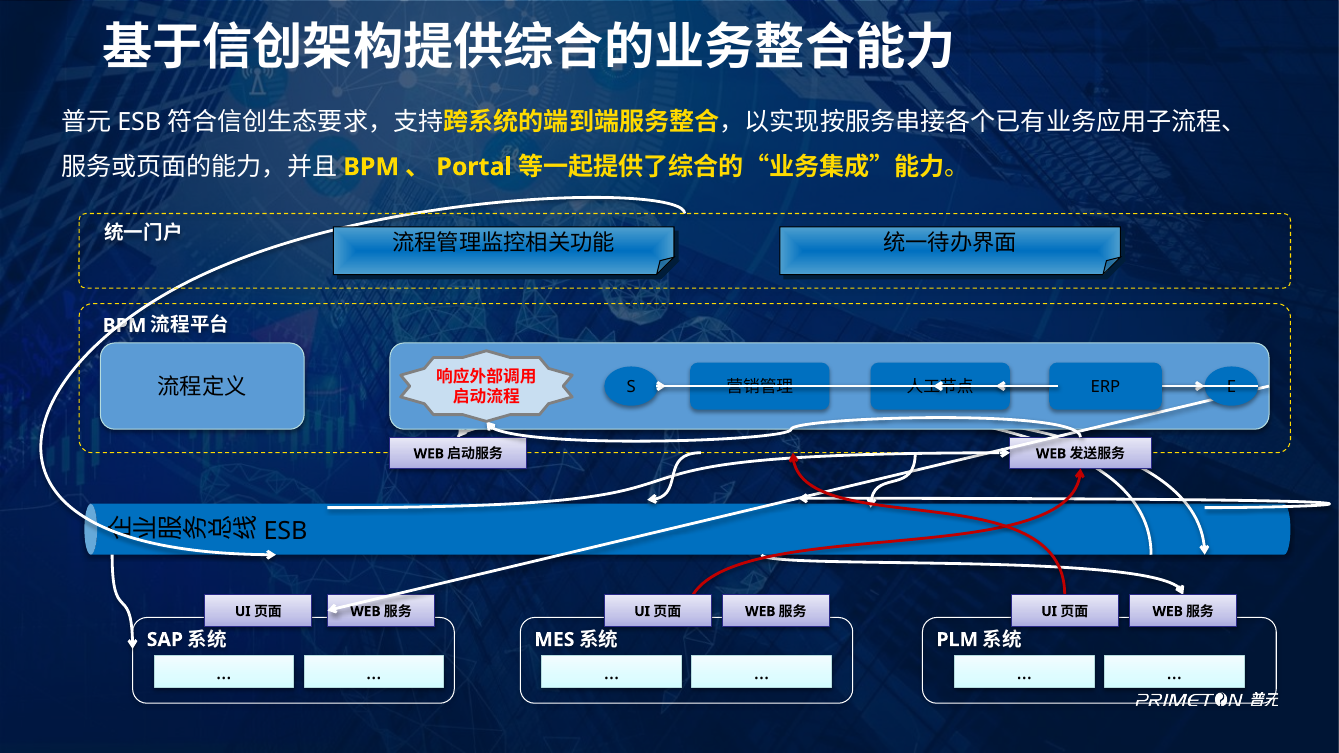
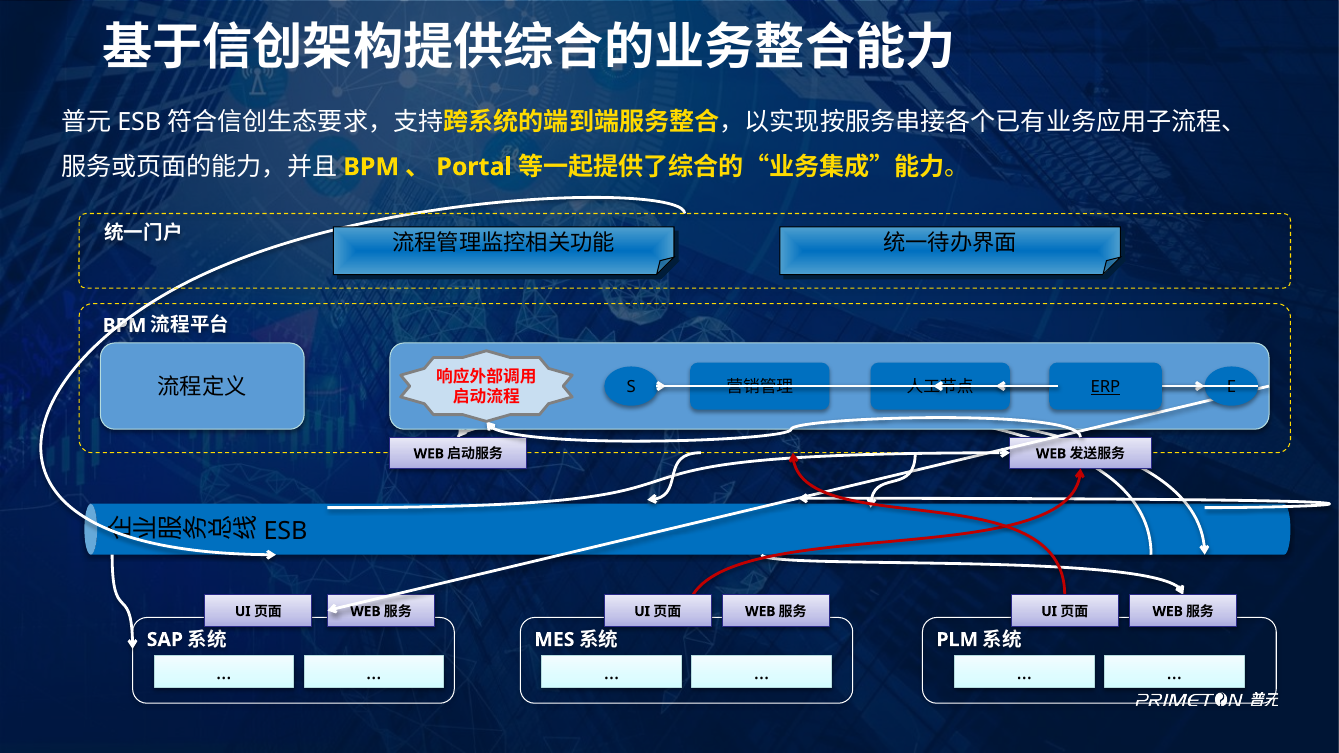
ERP underline: none -> present (1105, 387)
